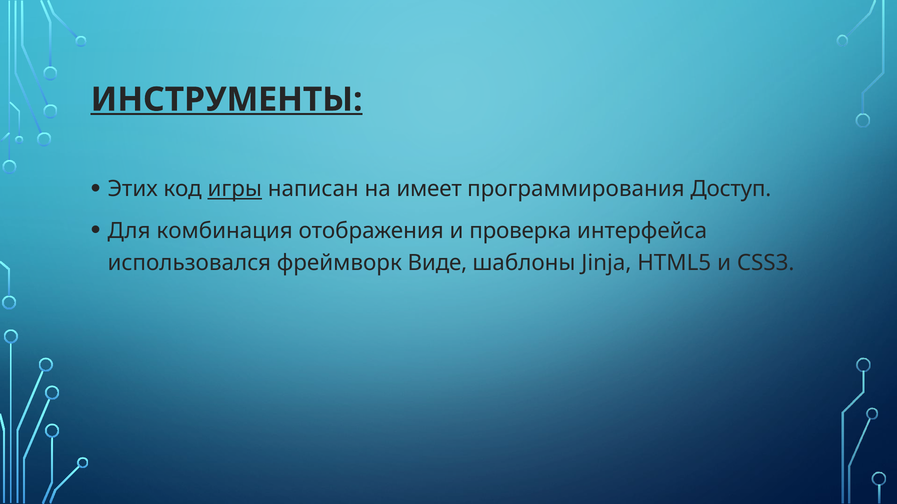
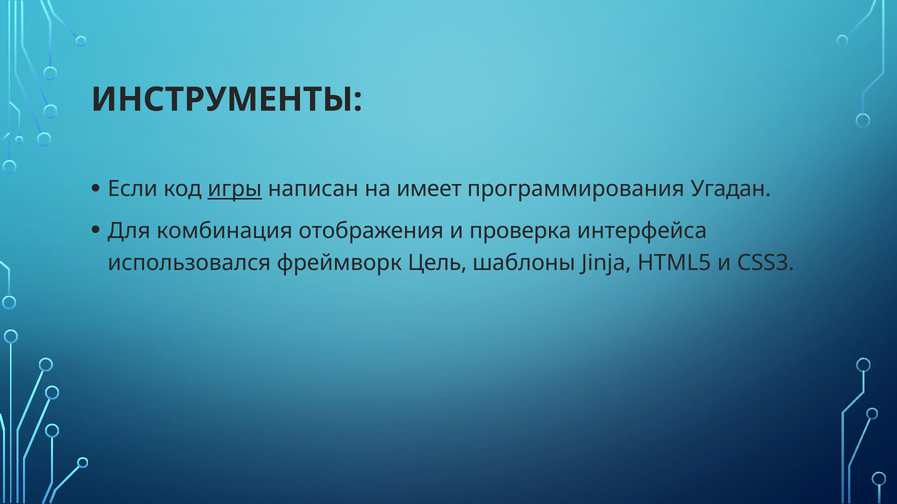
ИНСТРУМЕНТЫ underline: present -> none (227, 100)
Этих: Этих -> Если (133, 189)
Доступ: Доступ -> Угадан (731, 189)
Виде: Виде -> Цель (437, 263)
